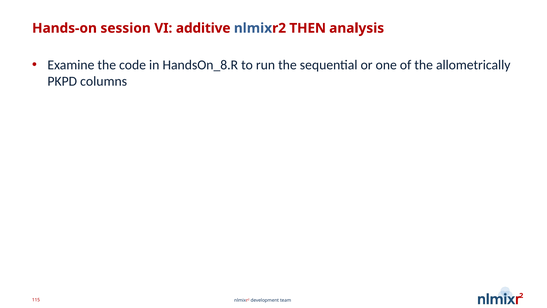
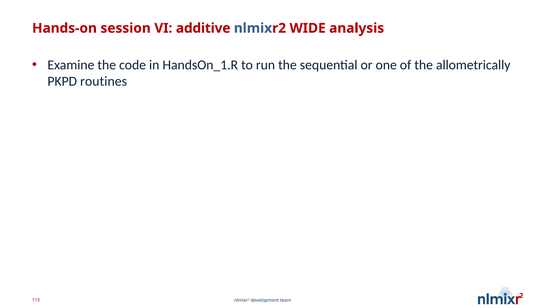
THEN: THEN -> WIDE (308, 28)
HandsOn_8.R: HandsOn_8.R -> HandsOn_1.R (200, 65)
columns: columns -> routines (104, 81)
